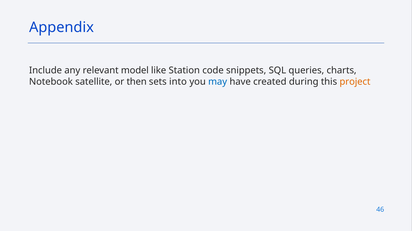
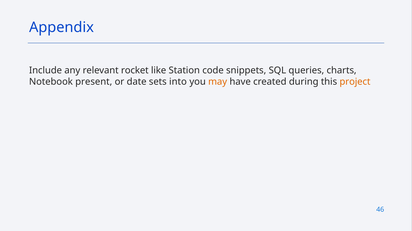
model: model -> rocket (135, 71)
satellite: satellite -> present (94, 82)
then: then -> date (137, 82)
may colour: blue -> orange (218, 82)
